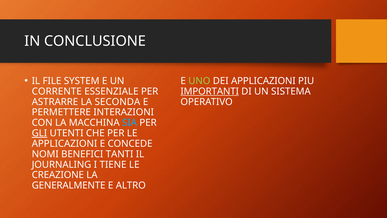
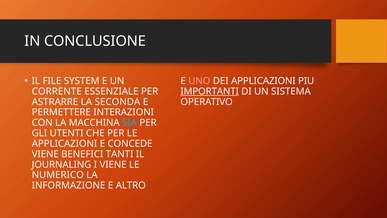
UNO colour: light green -> pink (199, 81)
GLI underline: present -> none (39, 133)
NOMI: NOMI -> VIENE (45, 154)
I TIENE: TIENE -> VIENE (113, 164)
CREAZIONE: CREAZIONE -> NUMERICO (58, 175)
GENERALMENTE: GENERALMENTE -> INFORMAZIONE (69, 185)
